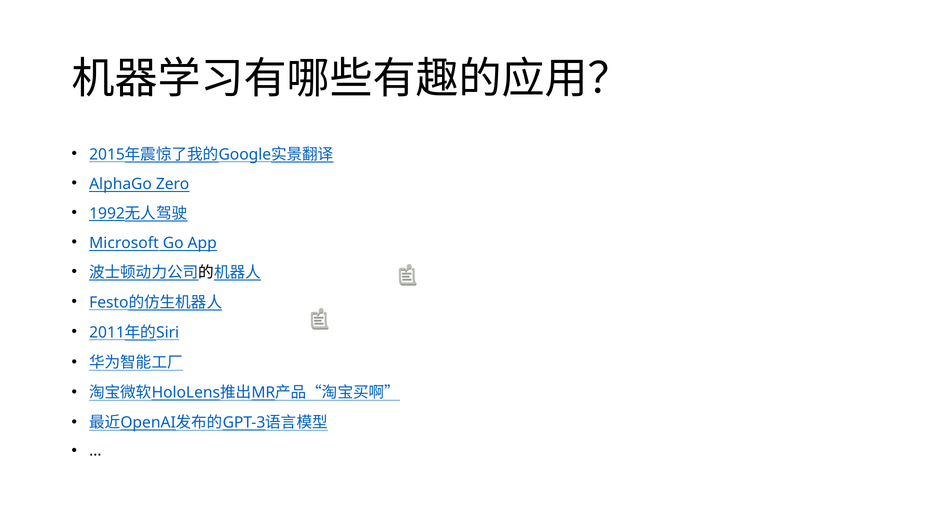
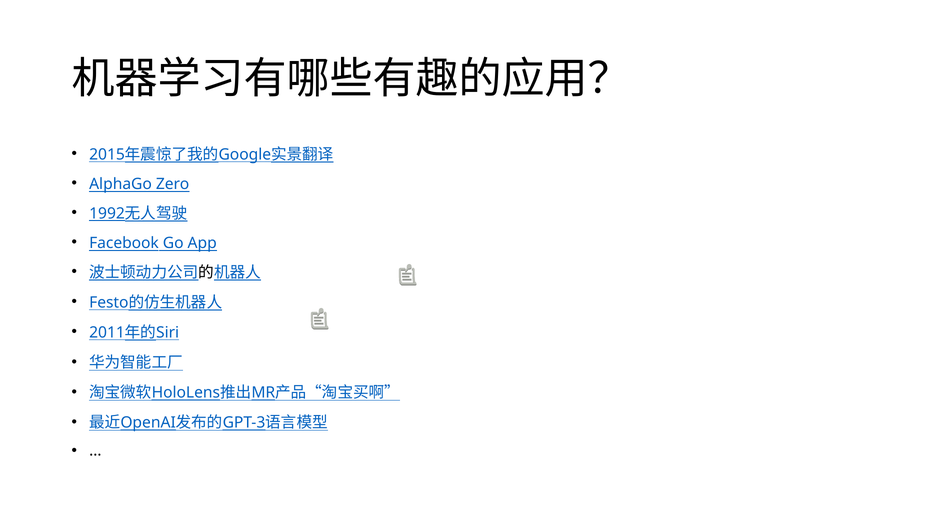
Microsoft: Microsoft -> Facebook (124, 243)
